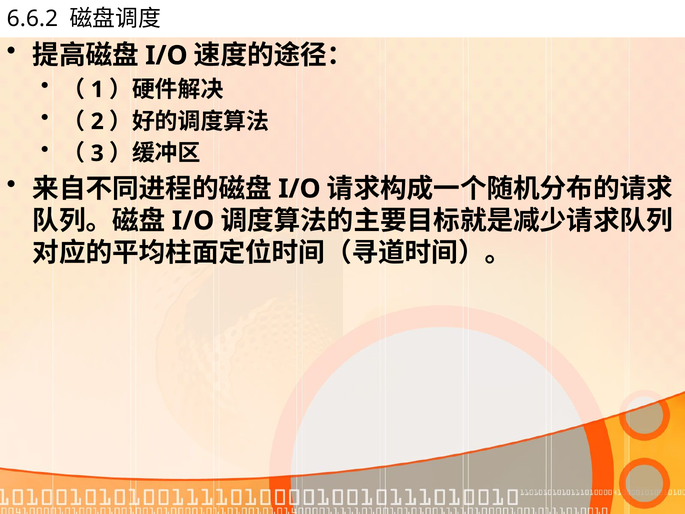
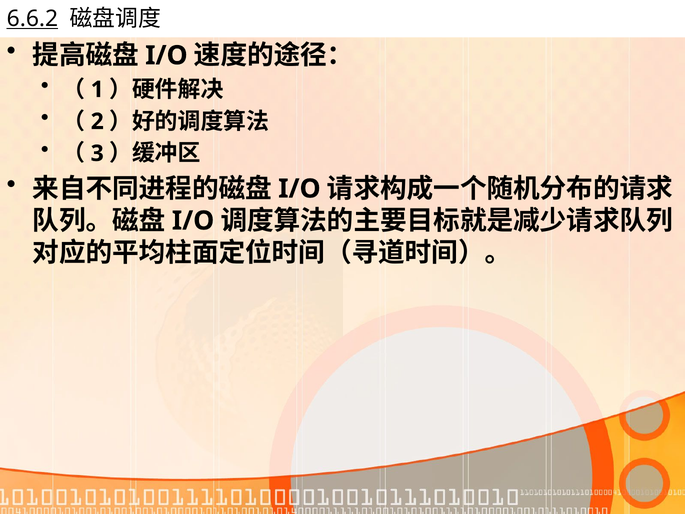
6.6.2 underline: none -> present (32, 19)
